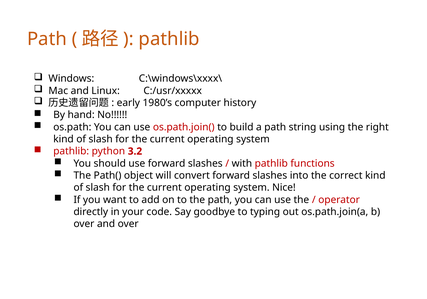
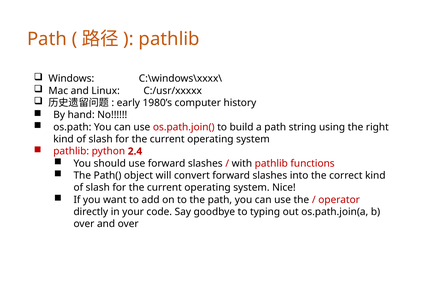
3.2: 3.2 -> 2.4 (135, 151)
